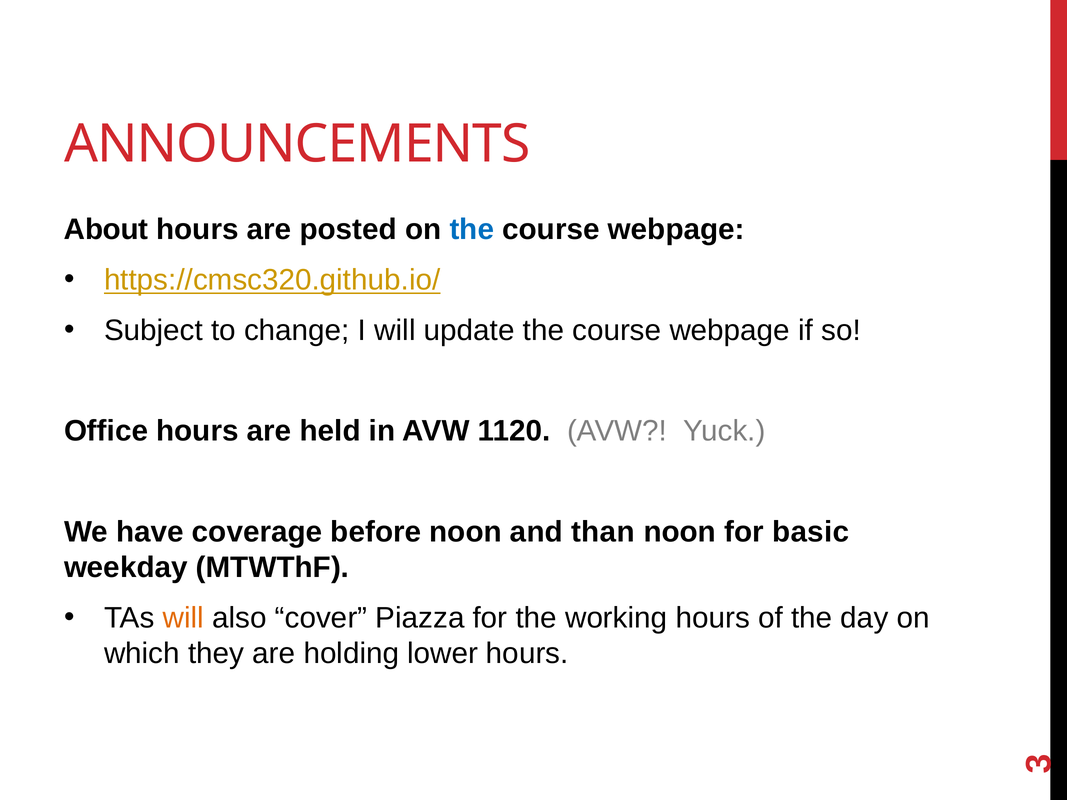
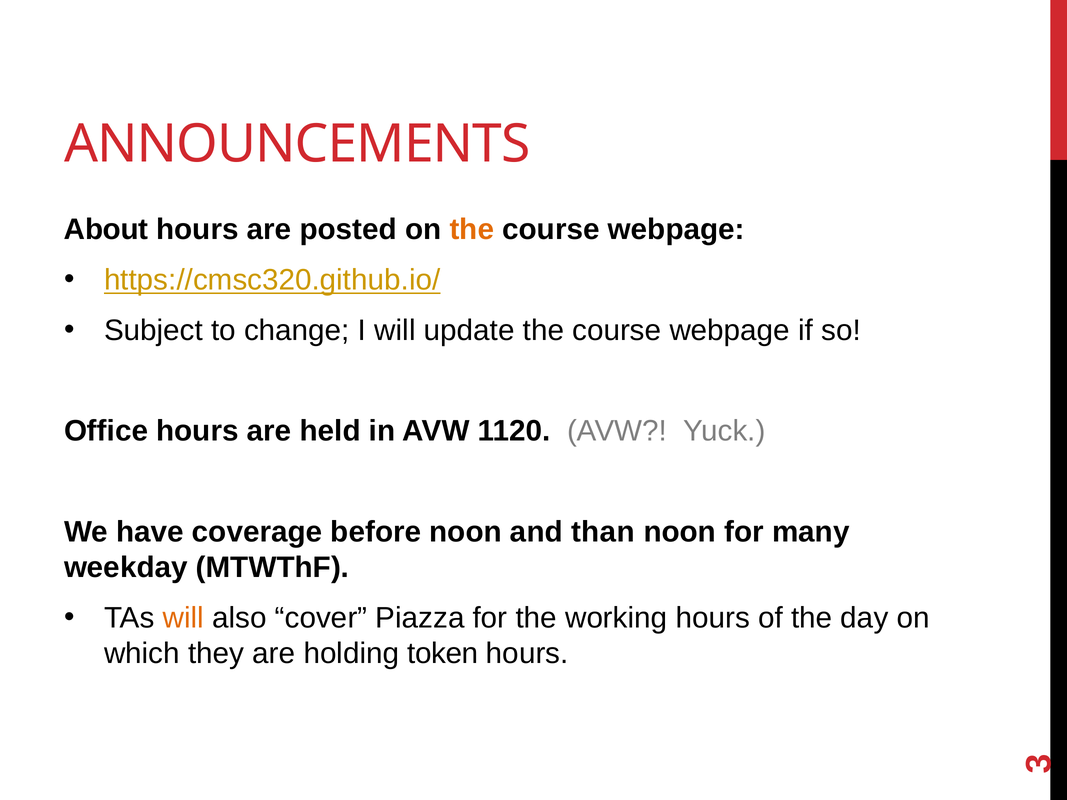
the colour: blue -> orange (472, 230)
basic: basic -> many (811, 532)
lower: lower -> token (443, 654)
